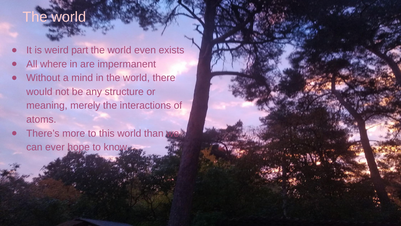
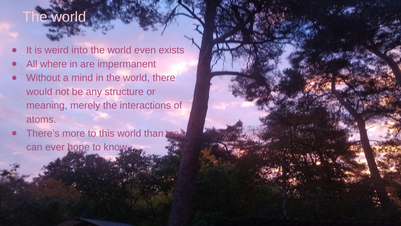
part: part -> into (80, 50)
